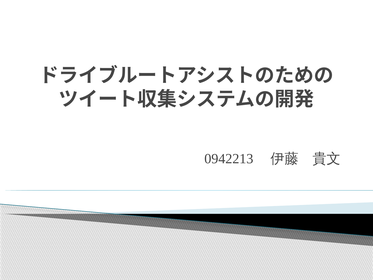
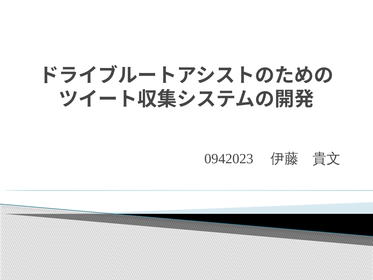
0942213: 0942213 -> 0942023 (229, 159)
